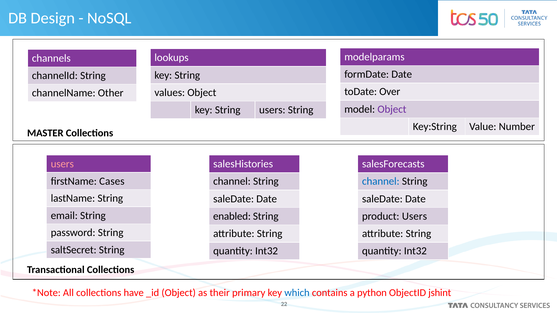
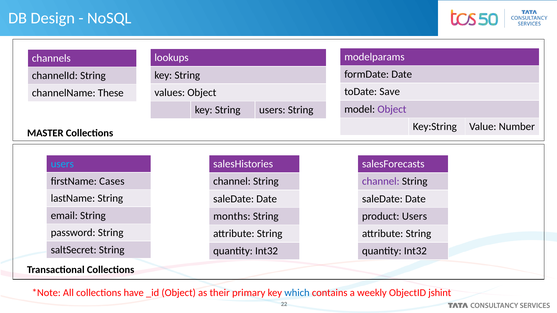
Over: Over -> Save (390, 92)
Other: Other -> These (111, 93)
users colour: pink -> light blue (62, 164)
channel colour: blue -> purple (381, 182)
enabled: enabled -> months (232, 216)
python: python -> weekly (372, 293)
